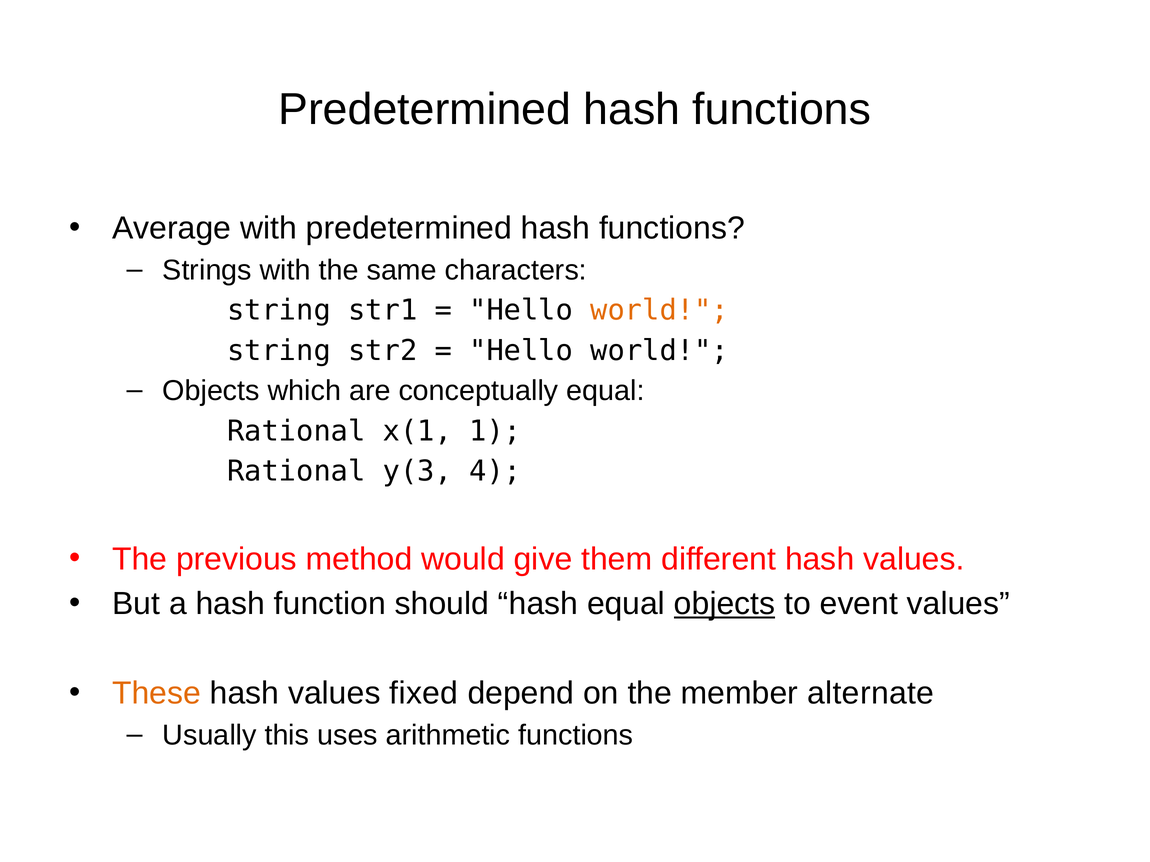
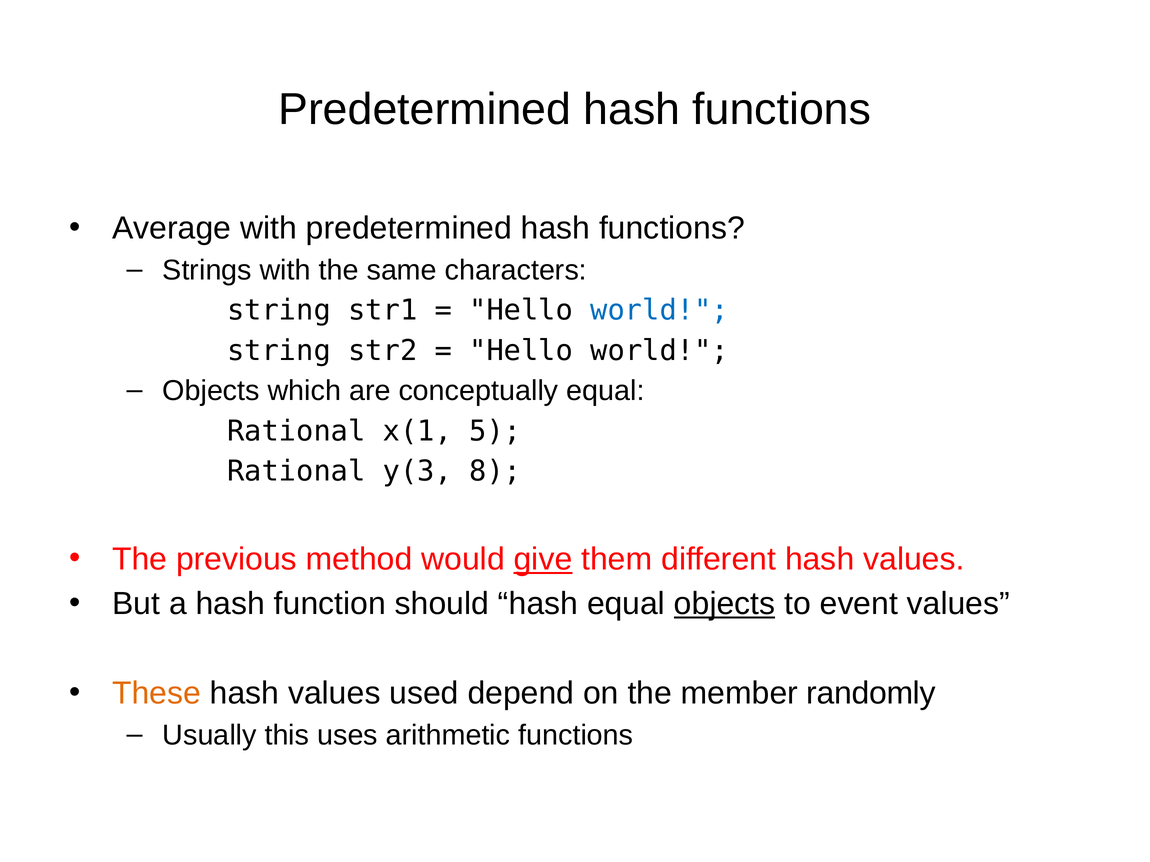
world colour: orange -> blue (660, 311)
1: 1 -> 5 (495, 431)
4: 4 -> 8 (495, 472)
give underline: none -> present (543, 560)
fixed: fixed -> used (424, 694)
alternate: alternate -> randomly (871, 694)
